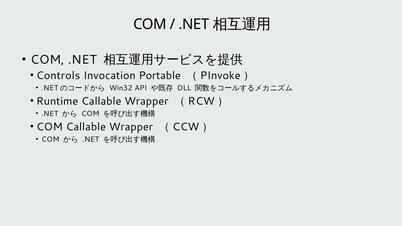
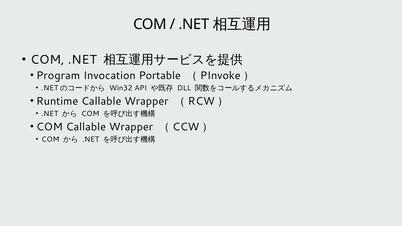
Controls: Controls -> Program (58, 76)
